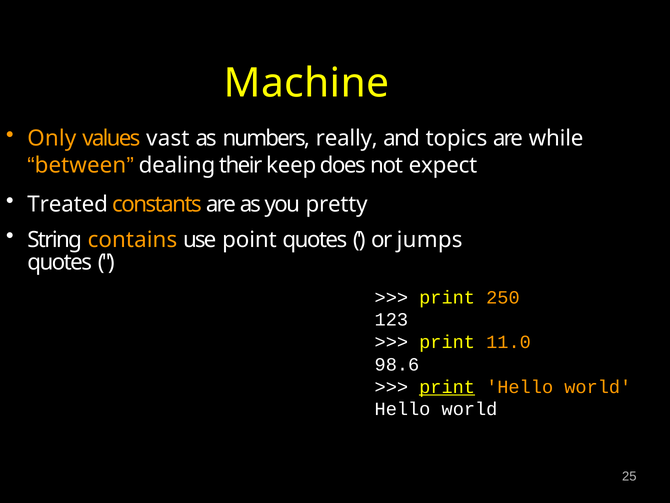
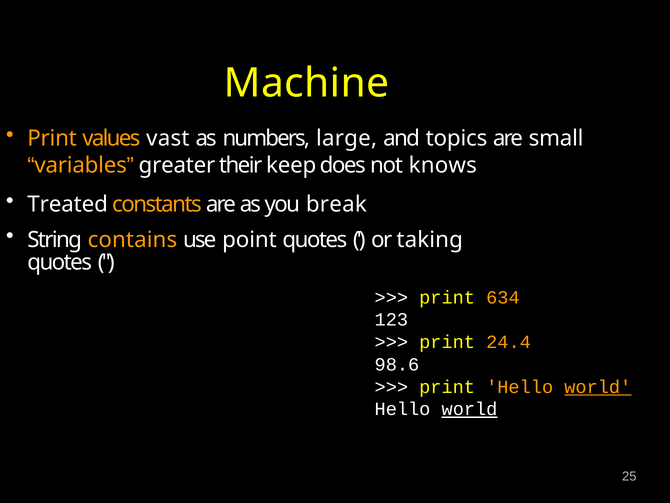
Only: Only -> Print (52, 138)
really: really -> large (347, 138)
while: while -> small (556, 138)
between: between -> variables (81, 165)
dealing: dealing -> greater (177, 165)
expect: expect -> knows (443, 165)
pretty: pretty -> break (336, 204)
jumps: jumps -> taking (430, 240)
250: 250 -> 634 (503, 297)
11.0: 11.0 -> 24.4 (509, 342)
print underline: present -> none (447, 386)
world underline: none -> present (598, 386)
world underline: none -> present (470, 409)
